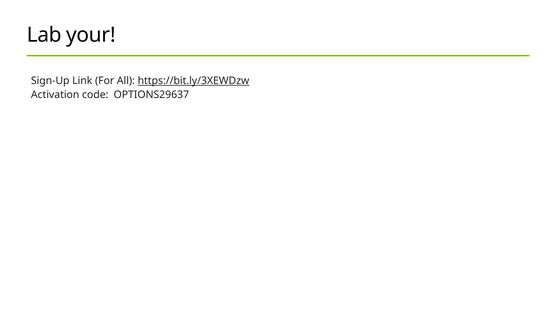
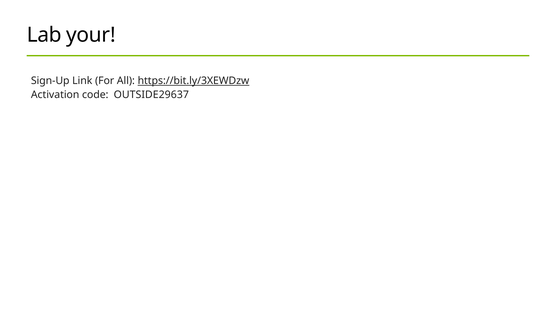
OPTIONS29637: OPTIONS29637 -> OUTSIDE29637 (151, 95)
